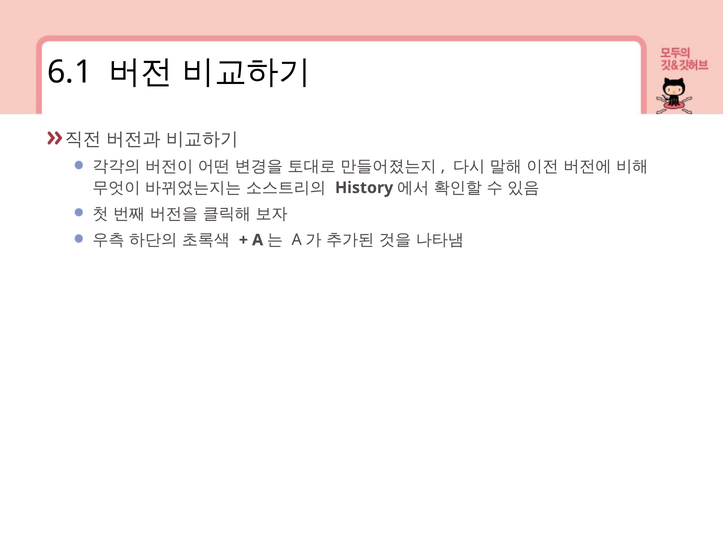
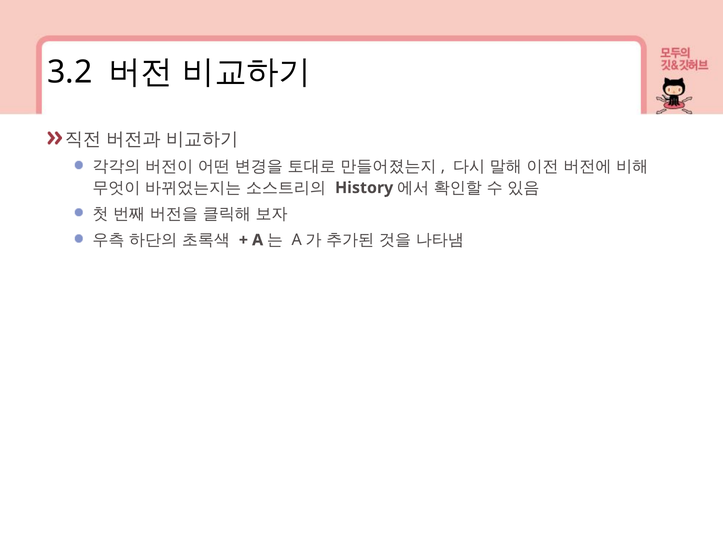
6.1: 6.1 -> 3.2 (70, 72)
